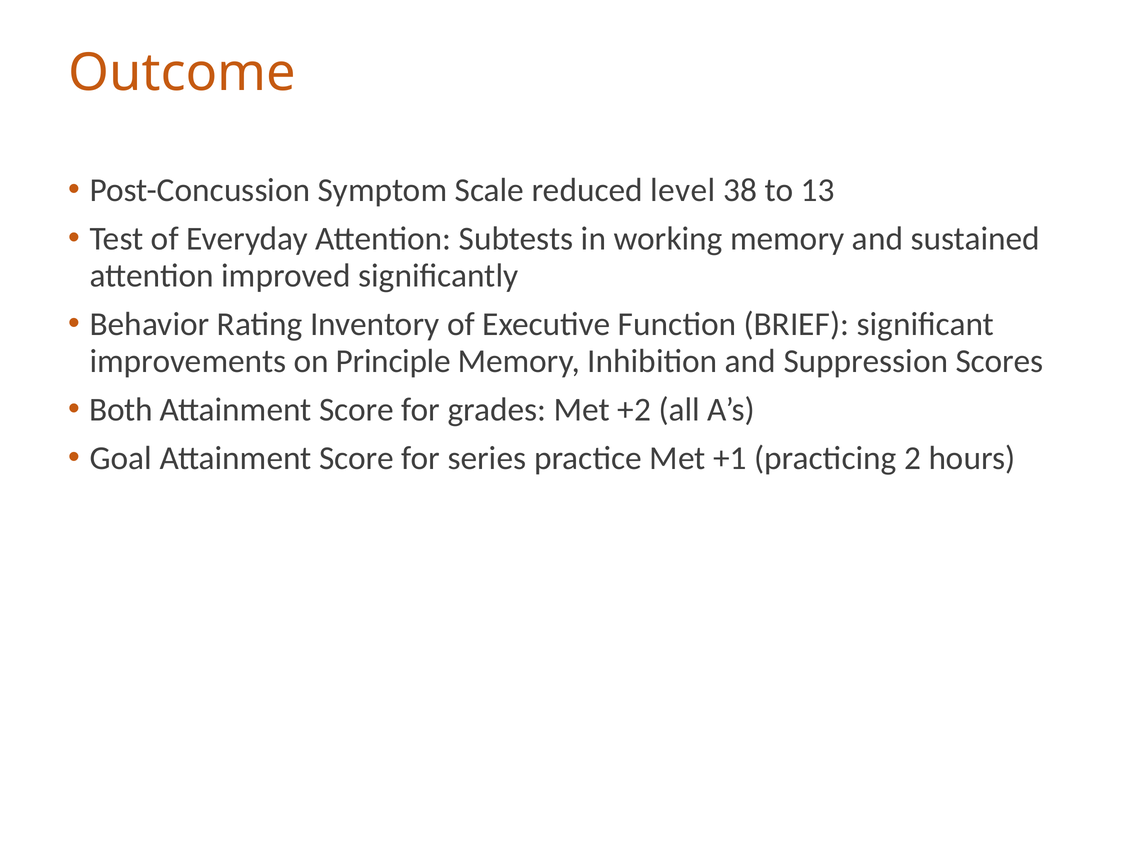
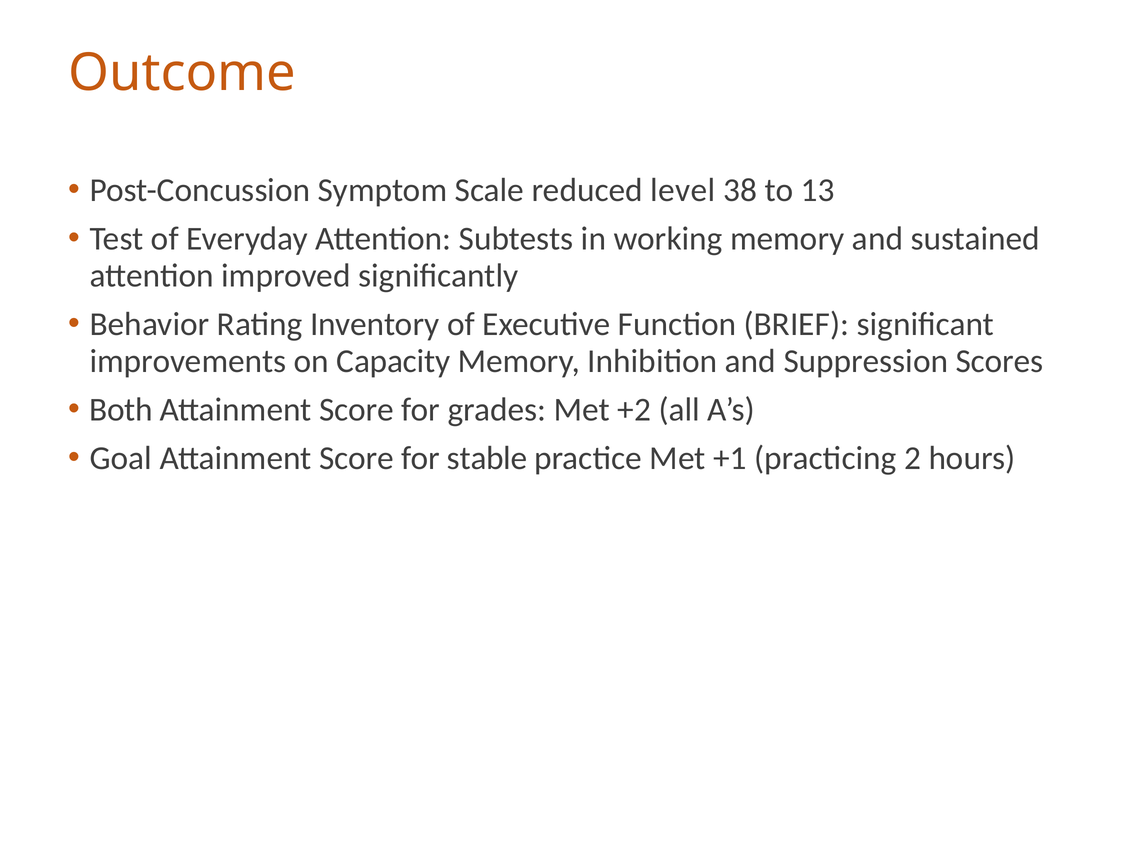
Principle: Principle -> Capacity (393, 361)
series: series -> stable (487, 458)
